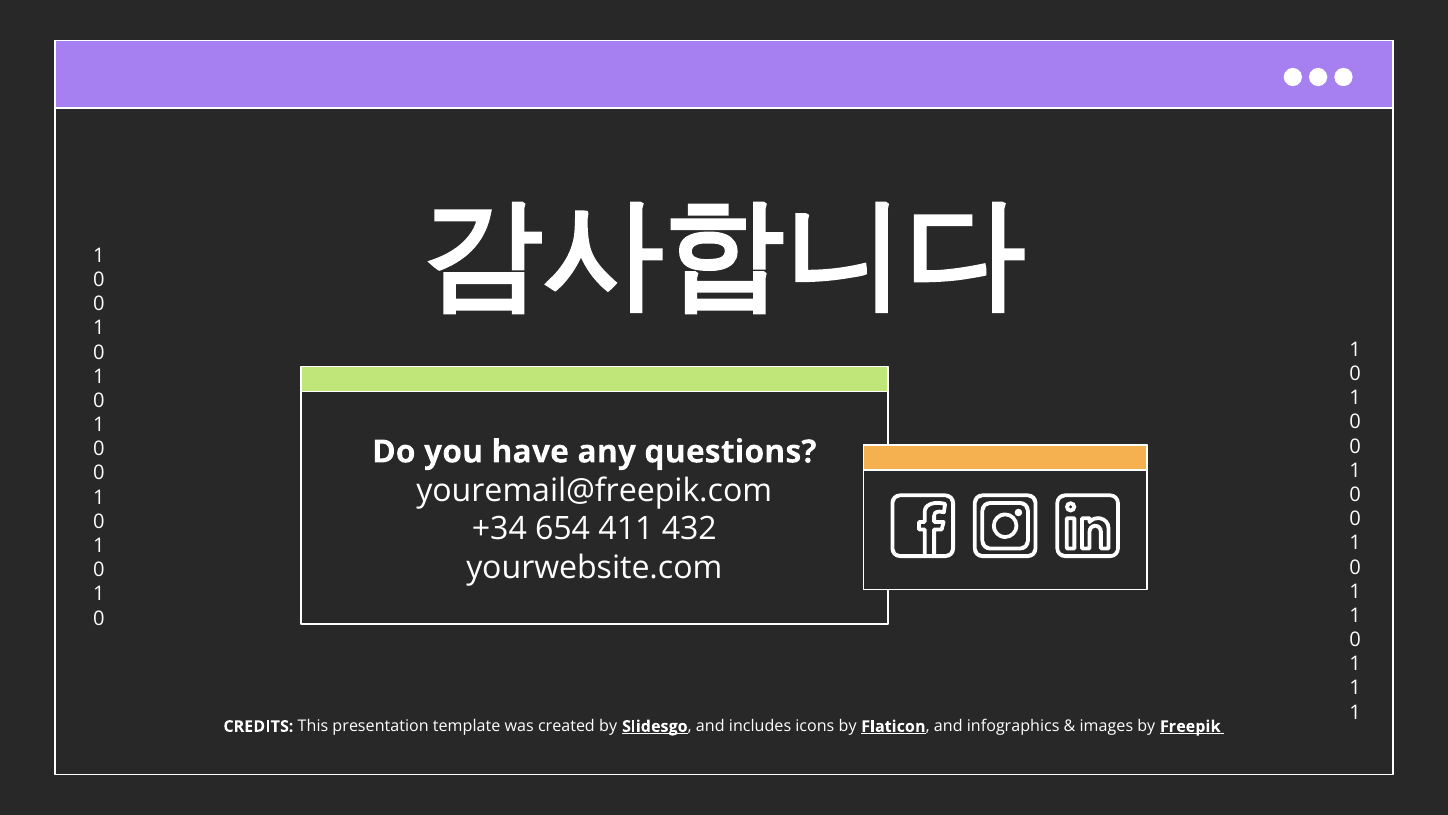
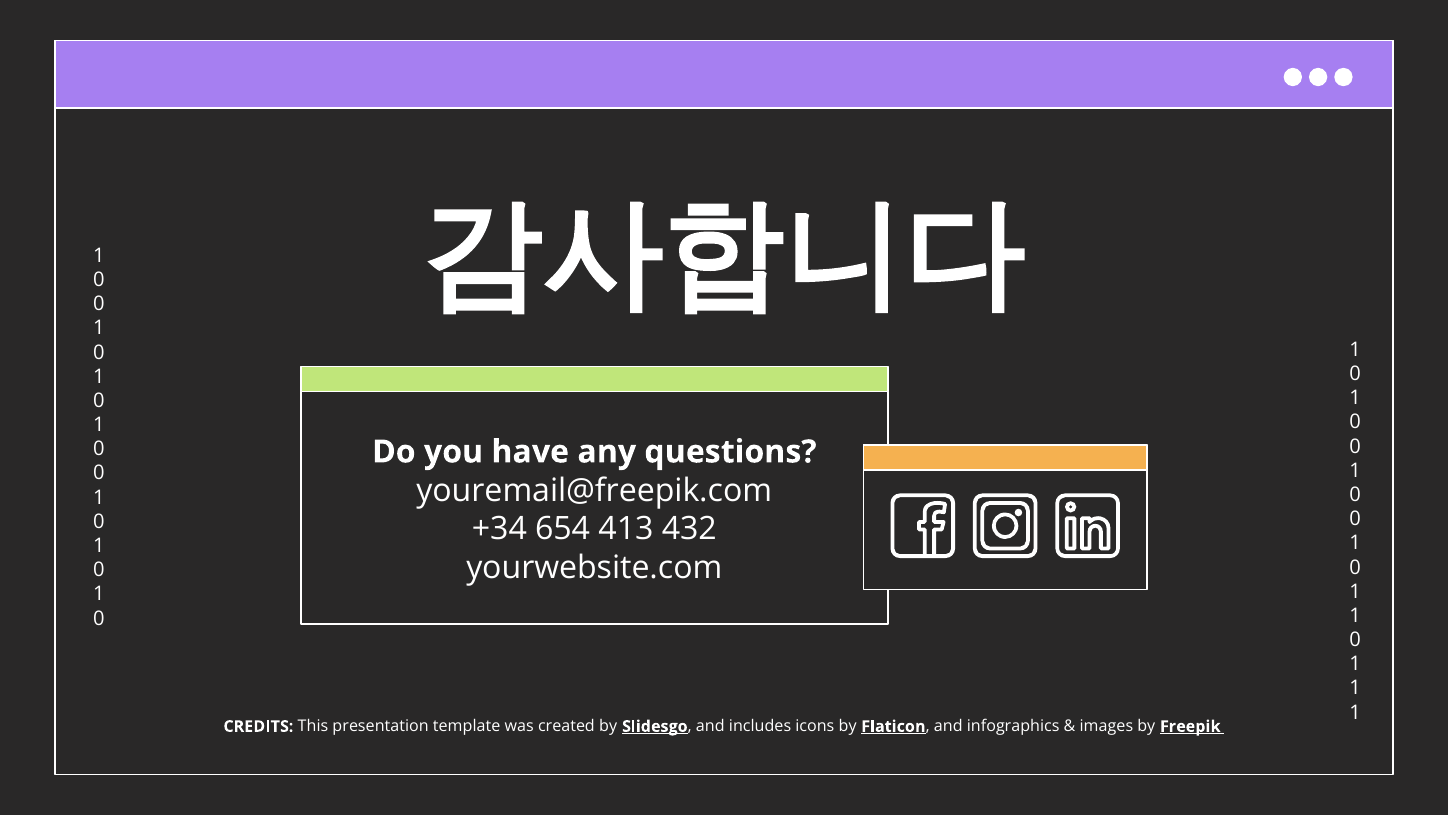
411: 411 -> 413 (626, 529)
